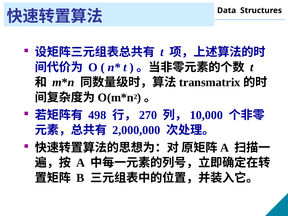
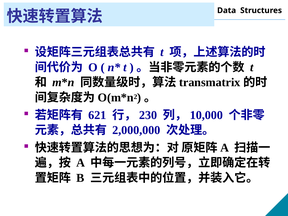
498: 498 -> 621 (97, 115)
270: 270 -> 230 (148, 115)
